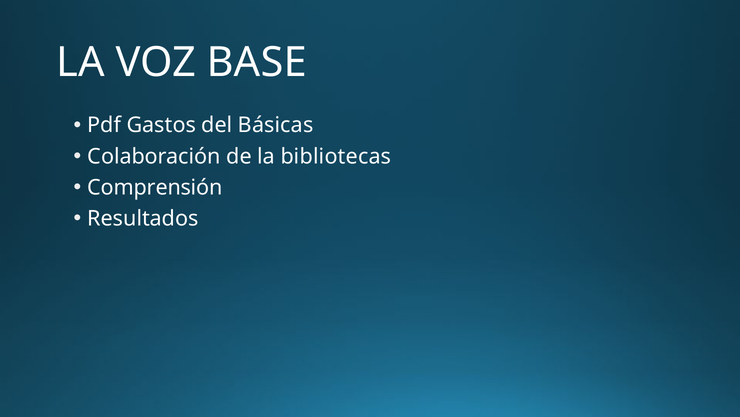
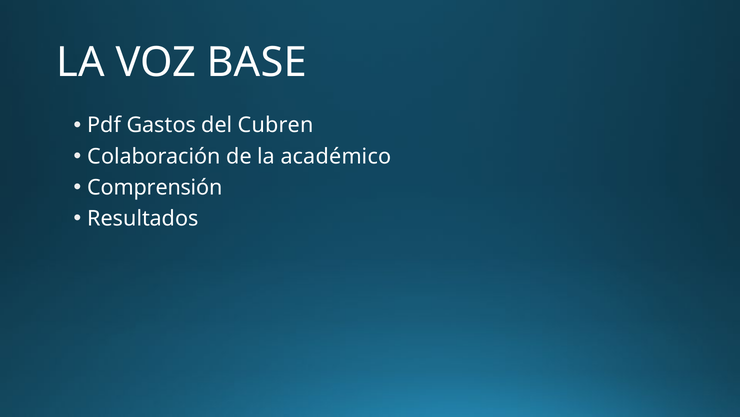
Básicas: Básicas -> Cubren (276, 125)
bibliotecas: bibliotecas -> académico (336, 156)
